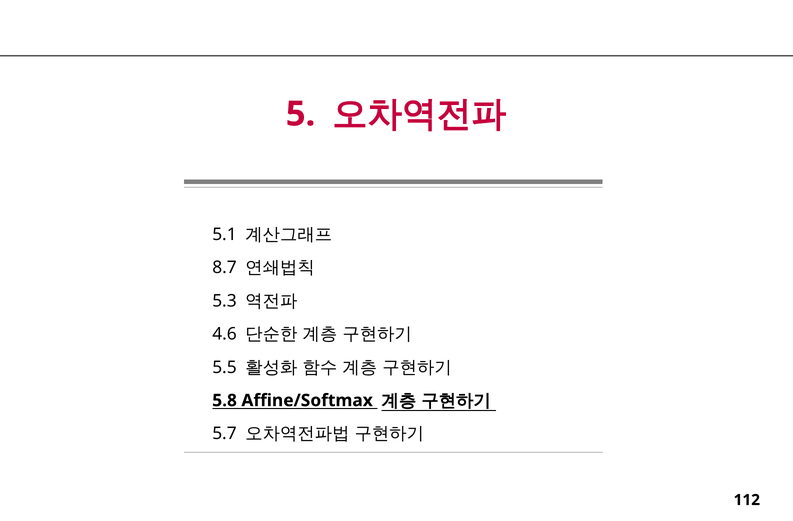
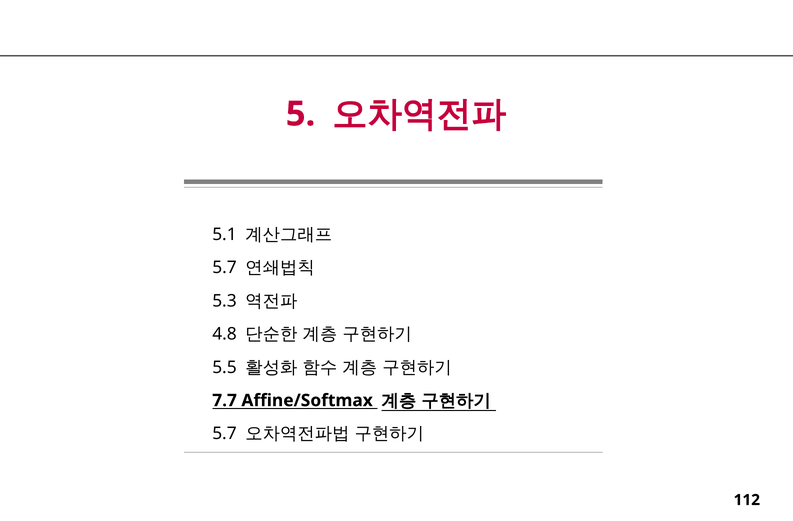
8.7: 8.7 -> 5.7 (225, 268)
4.6: 4.6 -> 4.8 (225, 334)
5.8: 5.8 -> 7.7 (225, 400)
